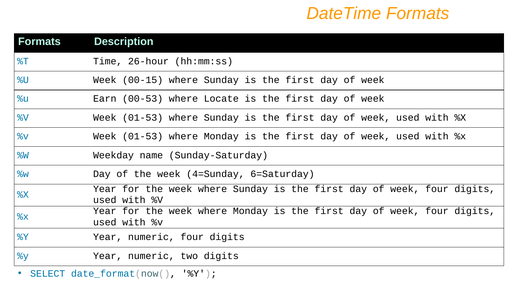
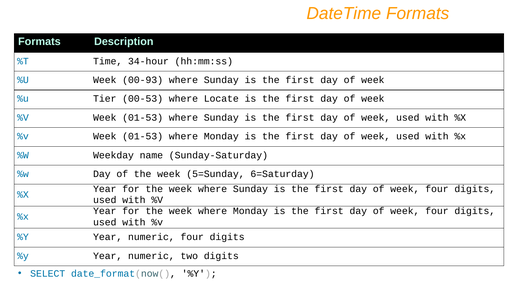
26-hour: 26-hour -> 34-hour (148, 61)
00-15: 00-15 -> 00-93 (143, 80)
Earn: Earn -> Tier (105, 99)
4=Sunday: 4=Sunday -> 5=Sunday (215, 174)
